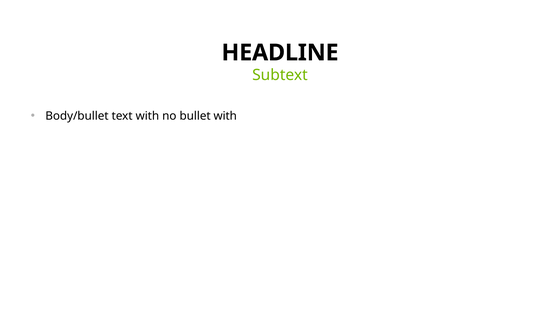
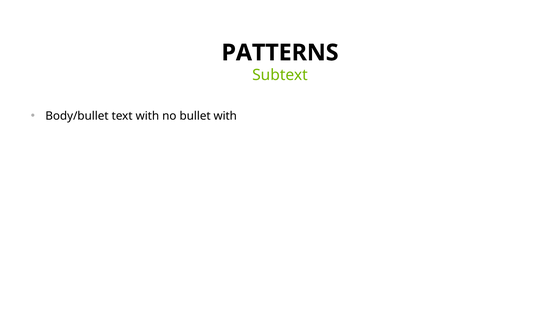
HEADLINE: HEADLINE -> PATTERNS (280, 53)
